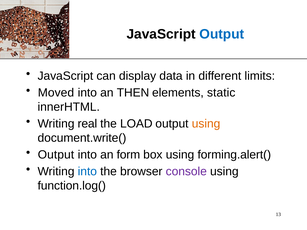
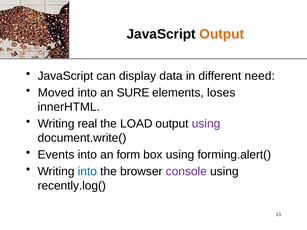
Output colour: blue -> orange (222, 34)
limits: limits -> need (260, 76)
THEN: THEN -> SURE (133, 93)
static: static -> loses (221, 93)
using colour: orange -> purple (206, 124)
Output: Output -> Events (56, 155)
function.log(: function.log( -> recently.log( (72, 186)
